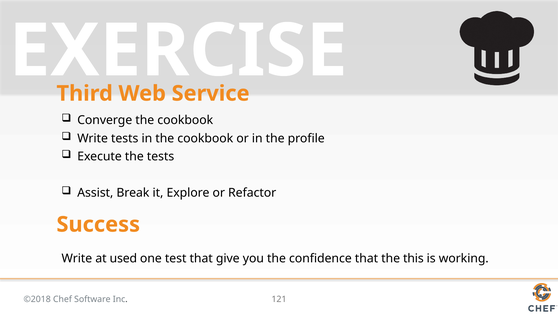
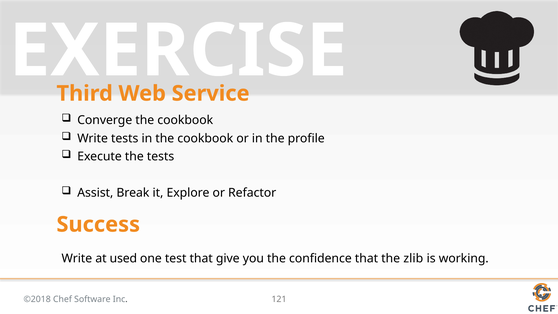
this: this -> zlib (413, 258)
